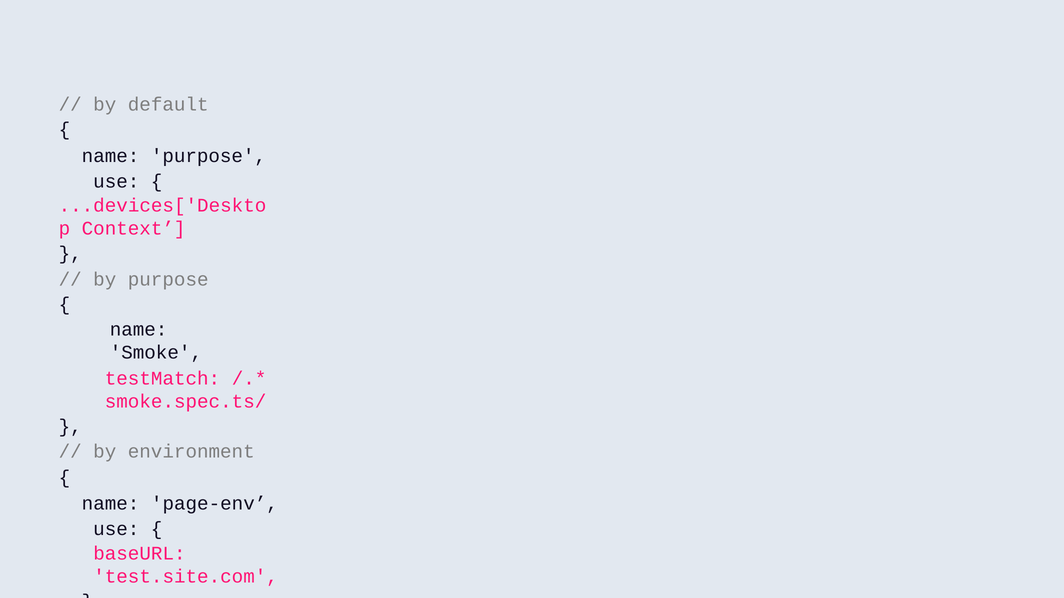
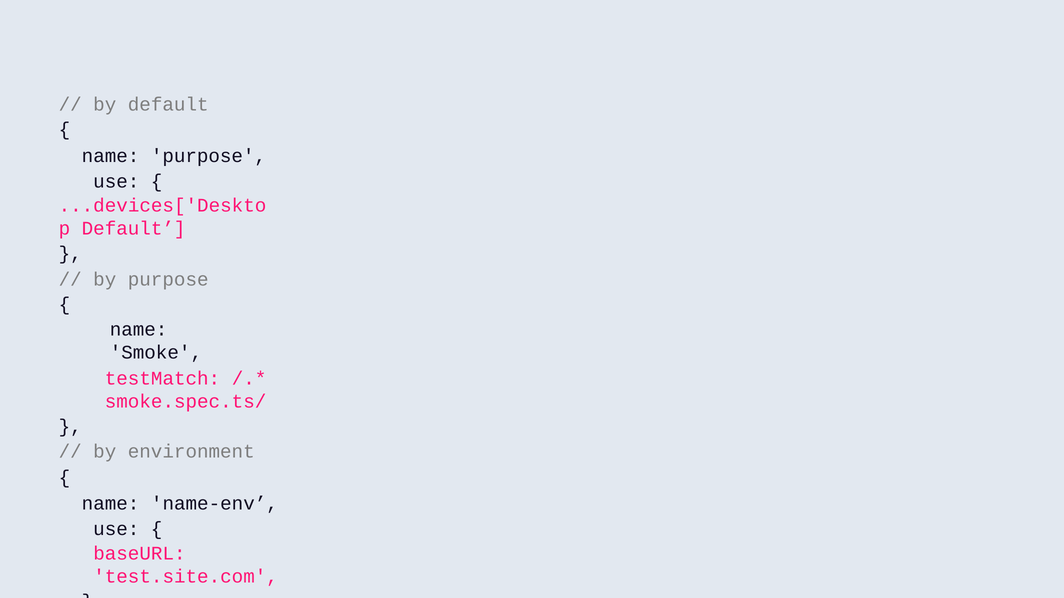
Context: Context -> Default (134, 229)
page-env: page-env -> name-env (214, 504)
